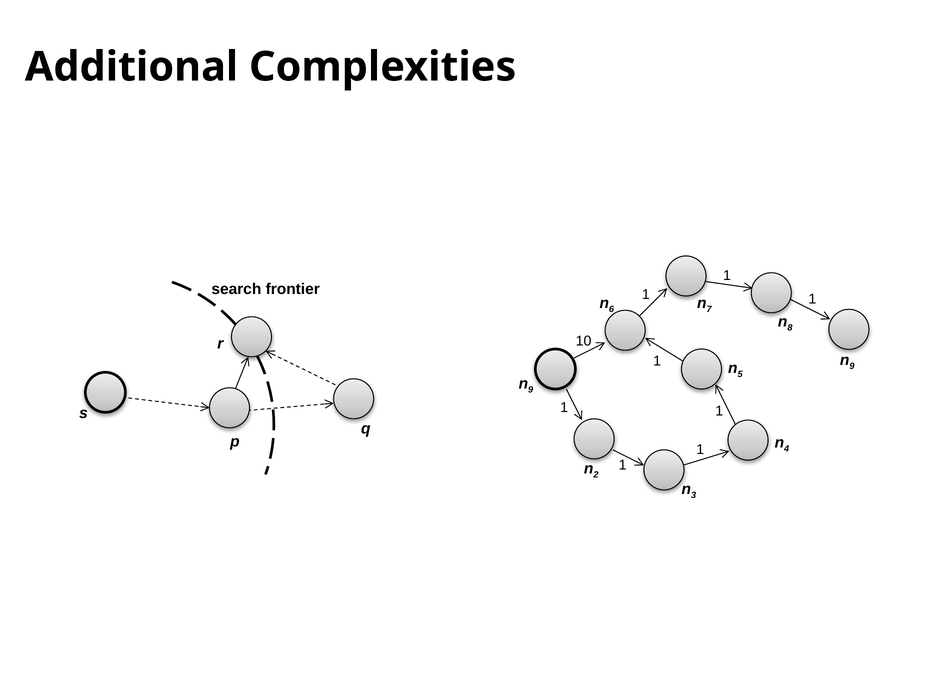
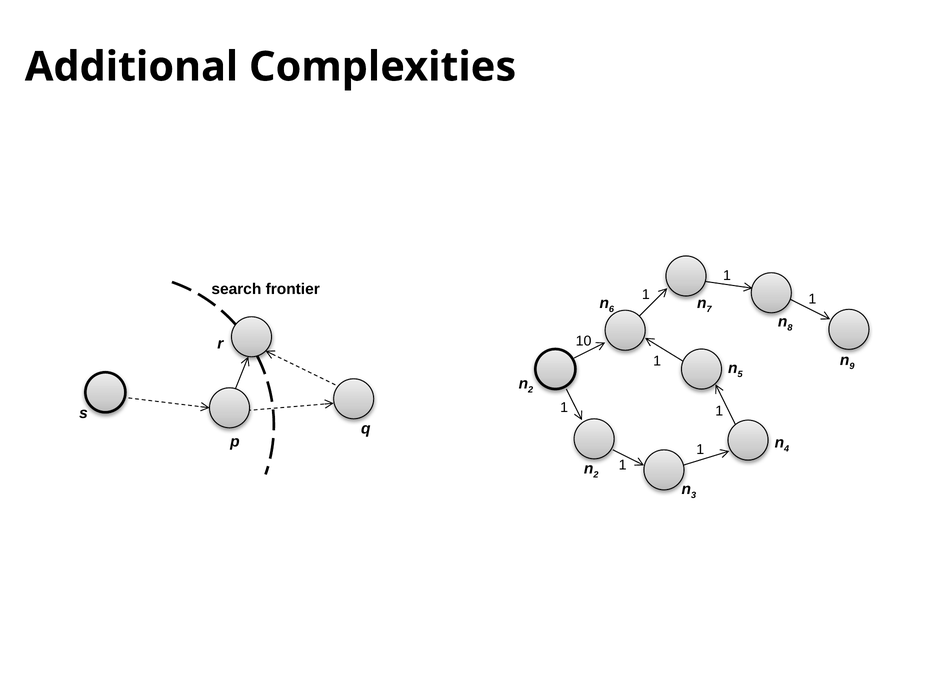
9: 9 -> 2 (531, 390)
